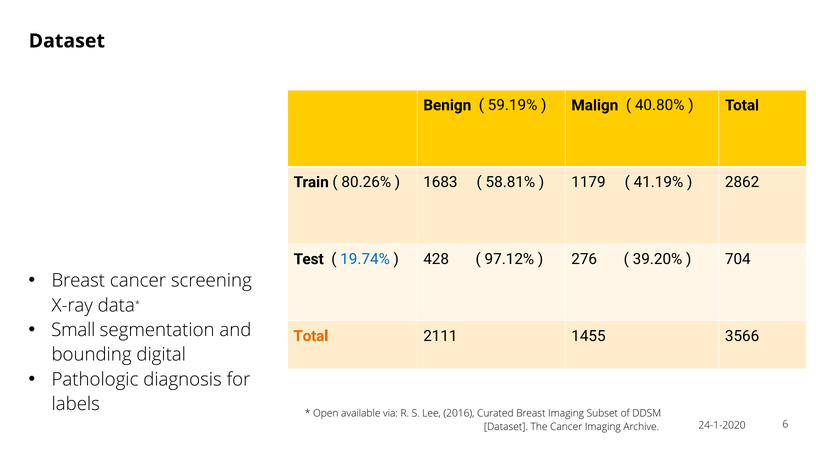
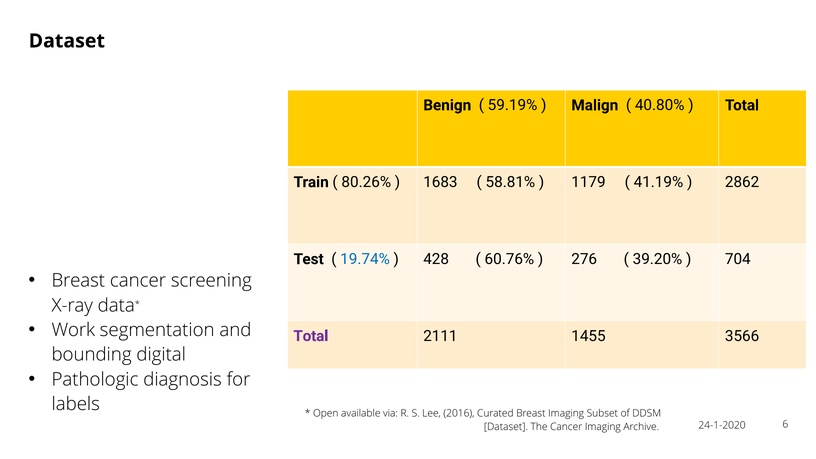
97.12%: 97.12% -> 60.76% (509, 259)
Small: Small -> Work (73, 330)
Total colour: orange -> purple (311, 336)
